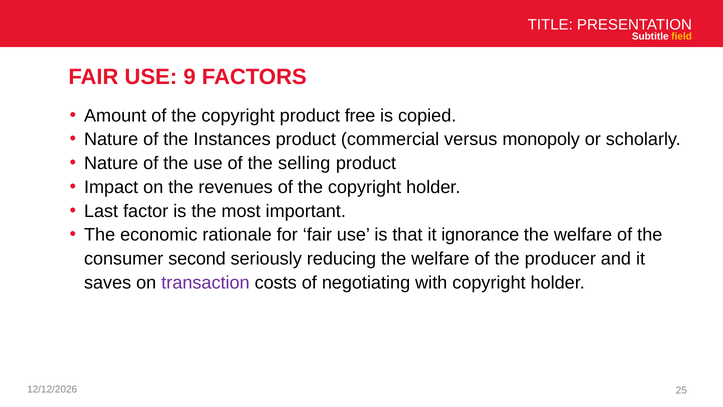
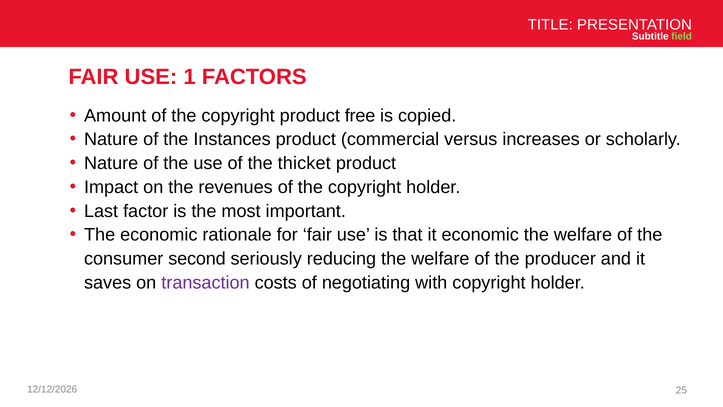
field colour: yellow -> light green (682, 37)
9: 9 -> 1 (190, 77)
monopoly: monopoly -> increases (541, 139)
selling: selling -> thicket (304, 163)
it ignorance: ignorance -> economic (480, 235)
